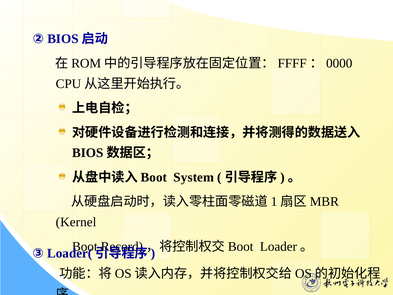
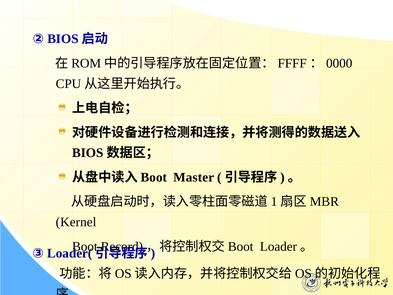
System: System -> Master (194, 177)
